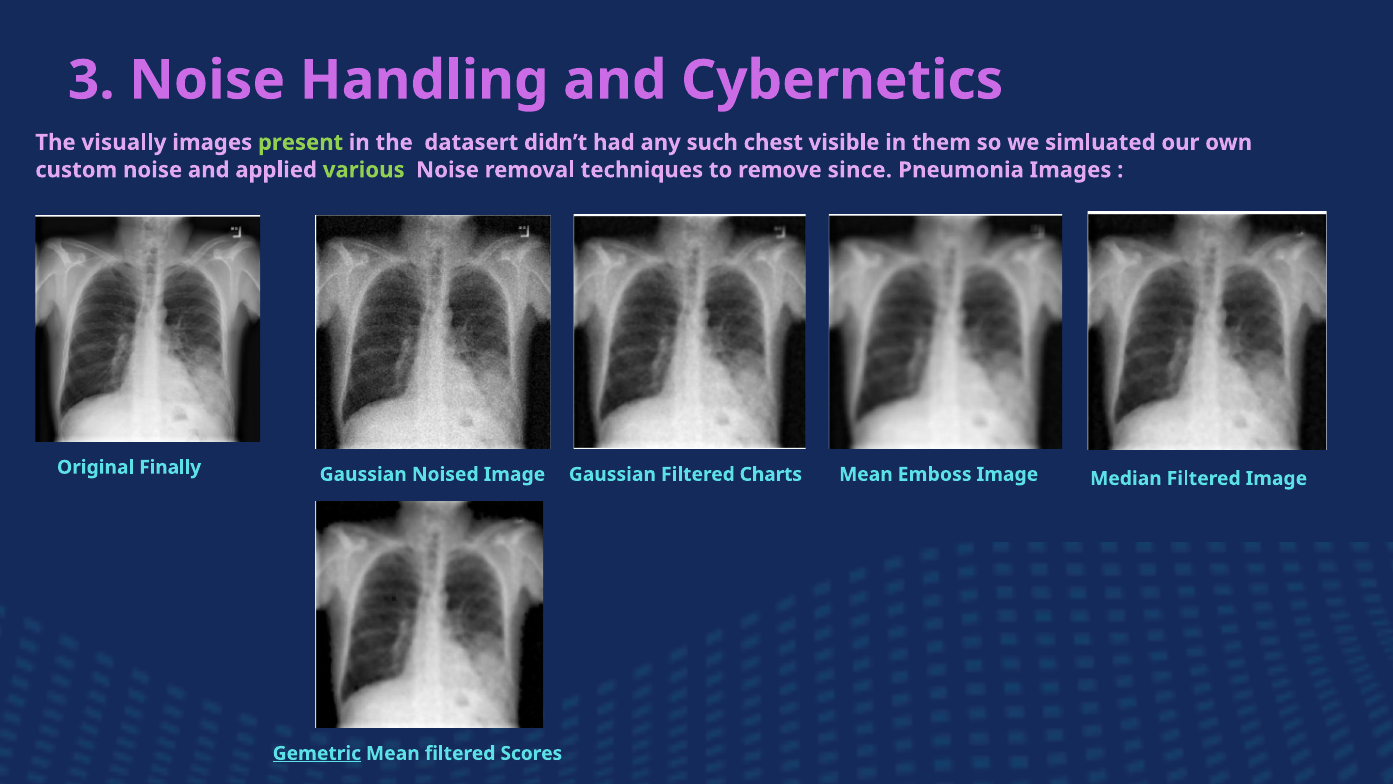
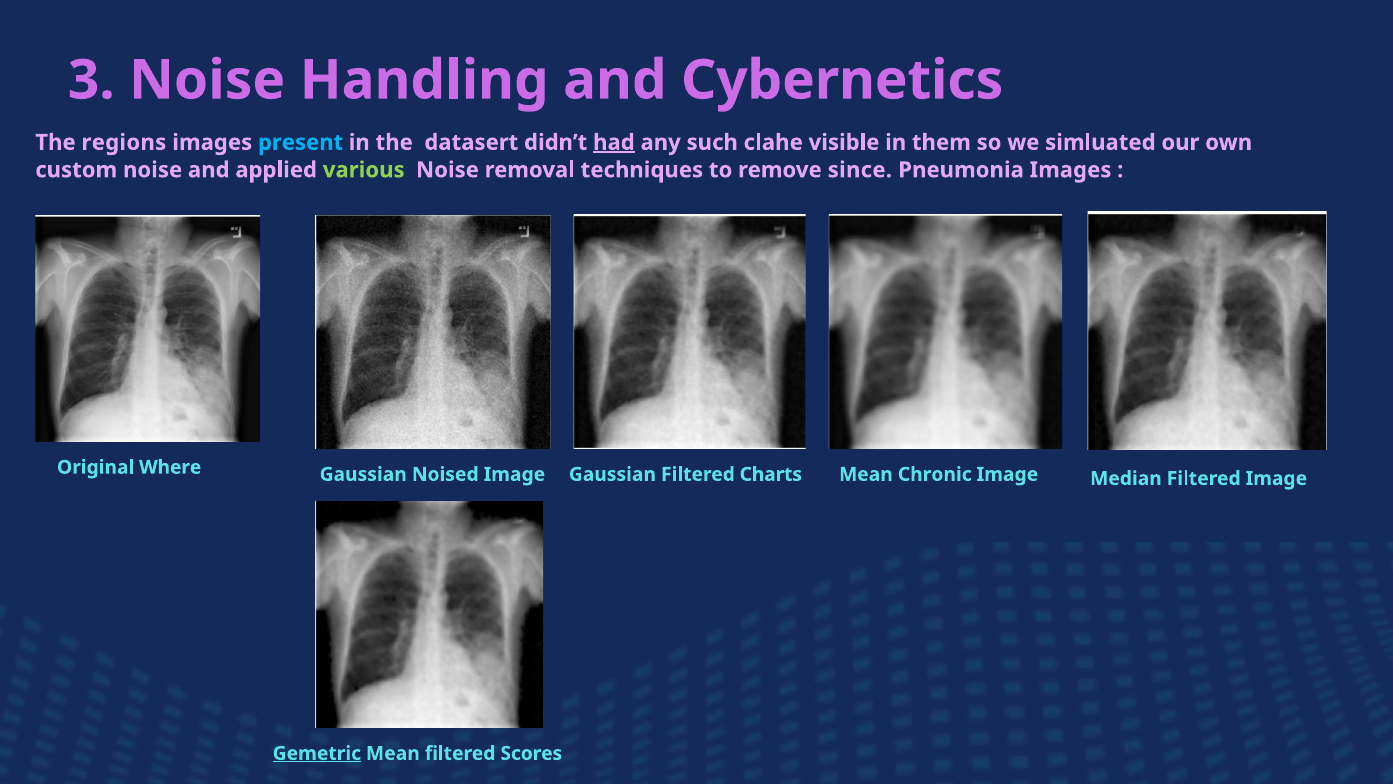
visually: visually -> regions (124, 142)
present colour: light green -> light blue (301, 142)
had underline: none -> present (614, 142)
chest: chest -> clahe (773, 142)
Finally: Finally -> Where (170, 467)
Emboss: Emboss -> Chronic (935, 474)
